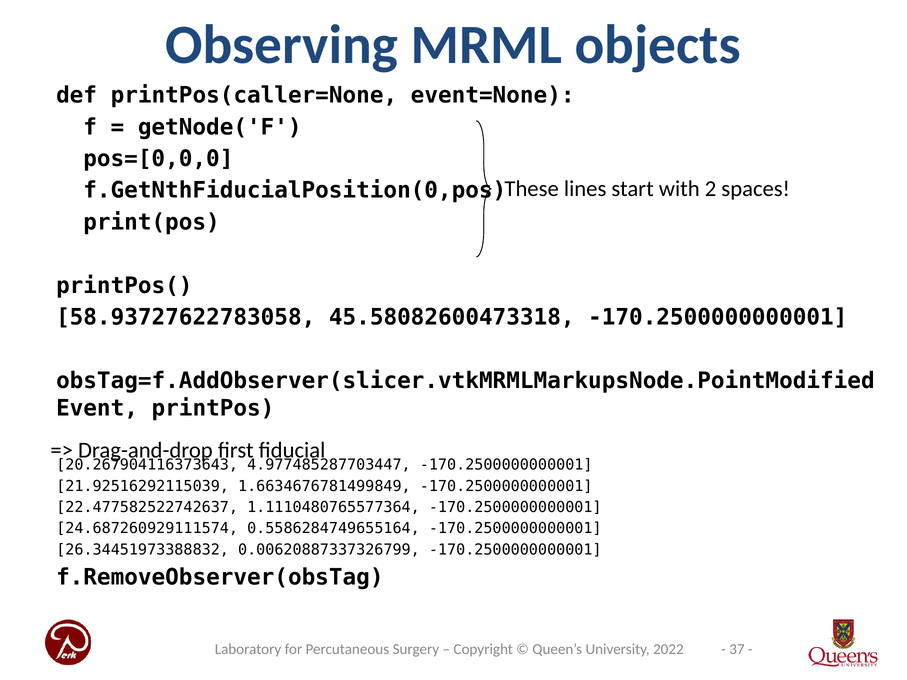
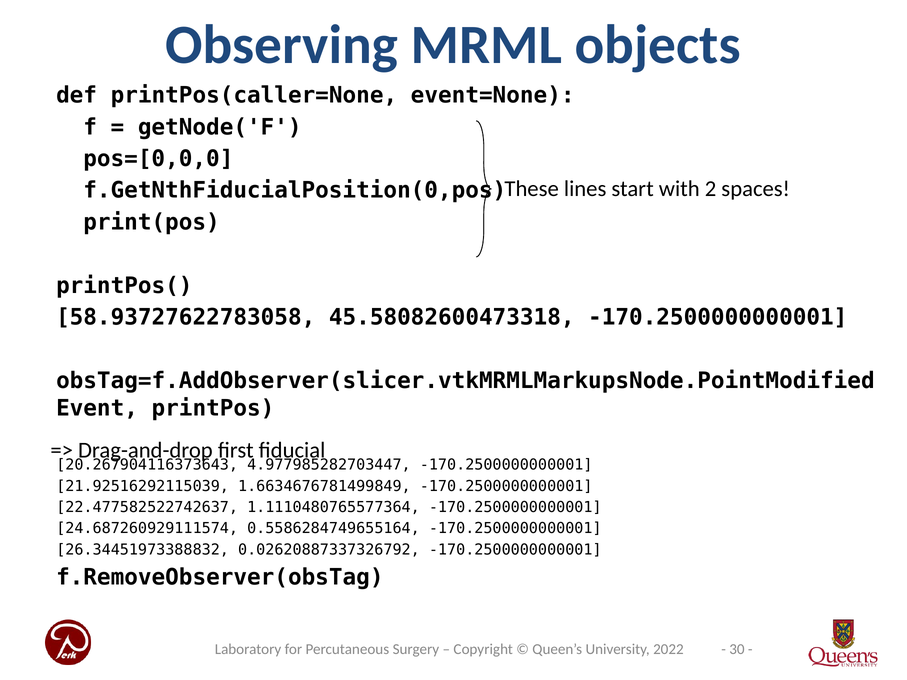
4.977485287703447: 4.977485287703447 -> 4.977985282703447 (329, 465)
0.00620887337326799: 0.00620887337326799 -> 0.02620887337326792 (329, 550)
37: 37 -> 30 (737, 649)
